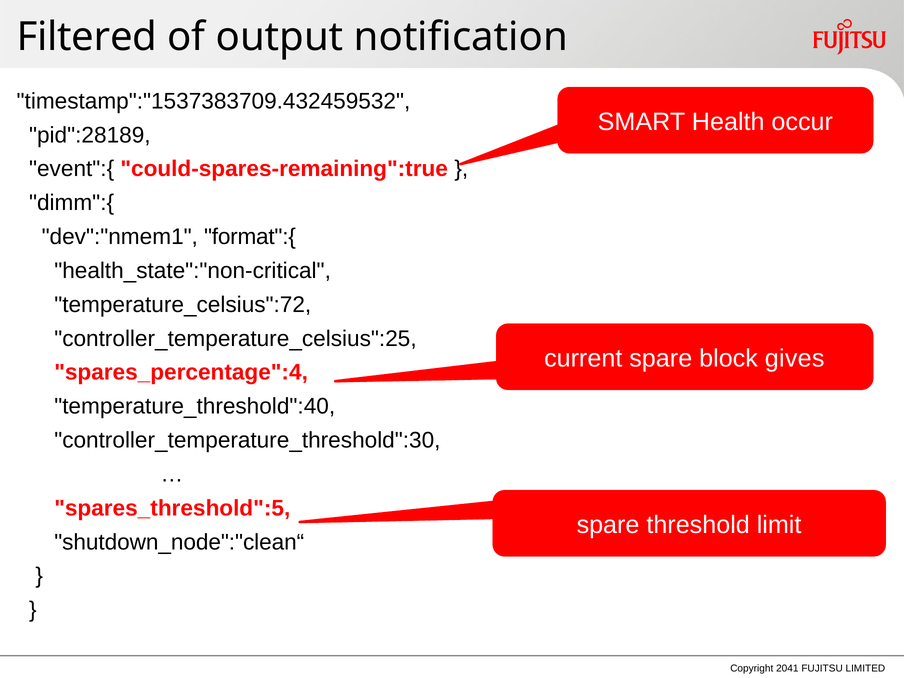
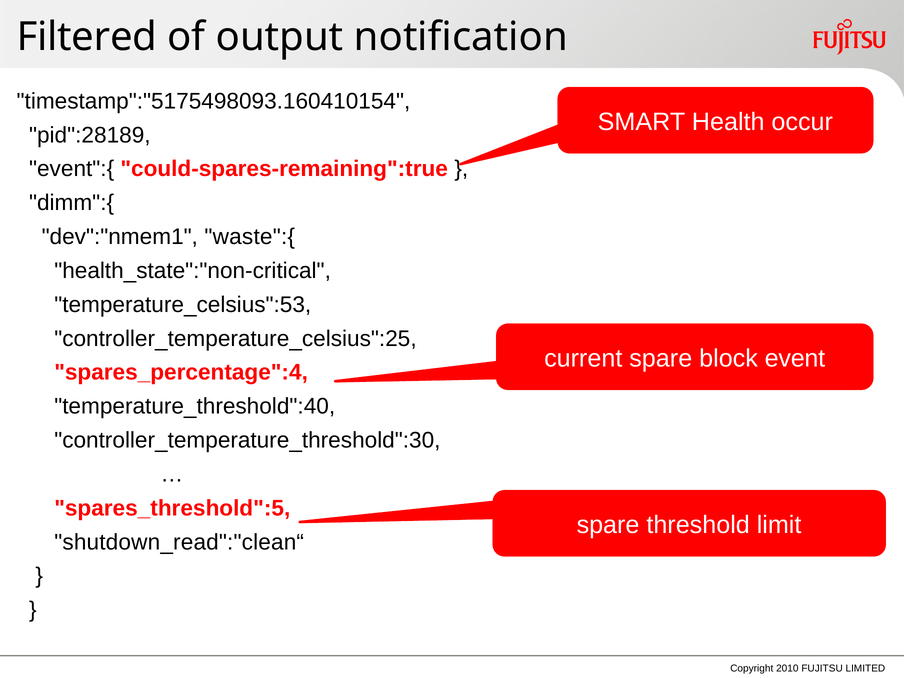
timestamp":"1537383709.432459532: timestamp":"1537383709.432459532 -> timestamp":"5175498093.160410154 (213, 101)
format":{: format":{ -> waste":{ (250, 237)
temperature_celsius":72: temperature_celsius":72 -> temperature_celsius":53 (183, 305)
gives: gives -> event (795, 359)
shutdown_node":"clean“: shutdown_node":"clean“ -> shutdown_read":"clean“ (179, 542)
2041: 2041 -> 2010 (787, 668)
